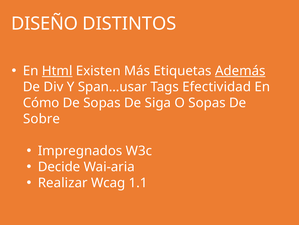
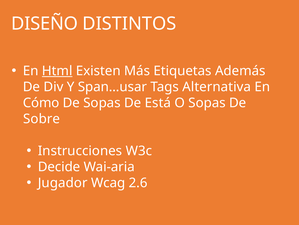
Además underline: present -> none (240, 71)
Efectividad: Efectividad -> Alternativa (217, 87)
Siga: Siga -> Está (158, 103)
Impregnados: Impregnados -> Instrucciones (80, 150)
Realizar: Realizar -> Jugador (63, 182)
1.1: 1.1 -> 2.6 (138, 182)
